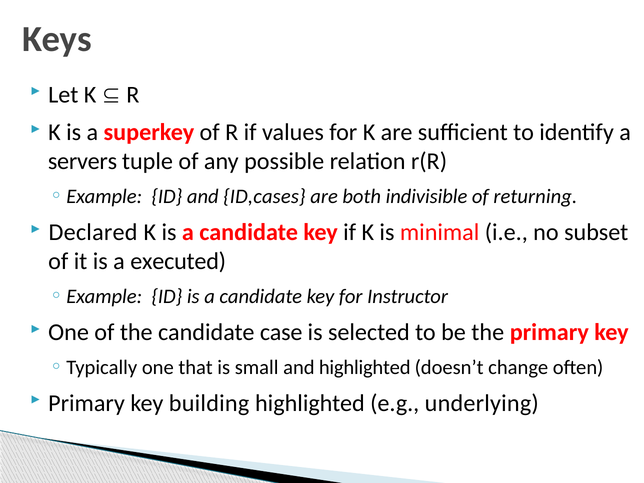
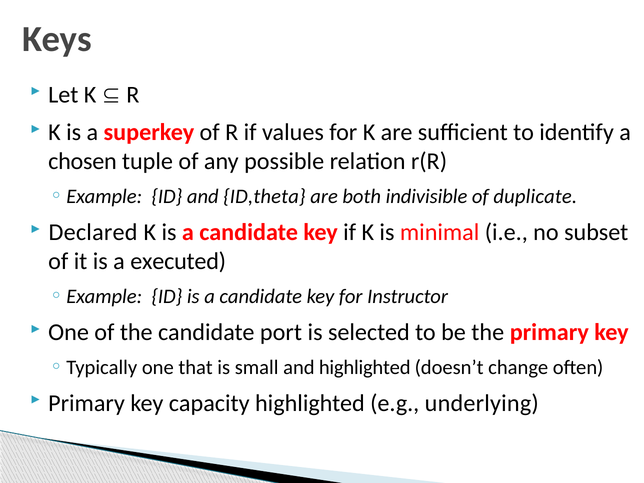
servers: servers -> chosen (82, 161)
ID,cases: ID,cases -> ID,theta (264, 196)
returning: returning -> duplicate (535, 196)
case: case -> port (281, 332)
building: building -> capacity (209, 403)
